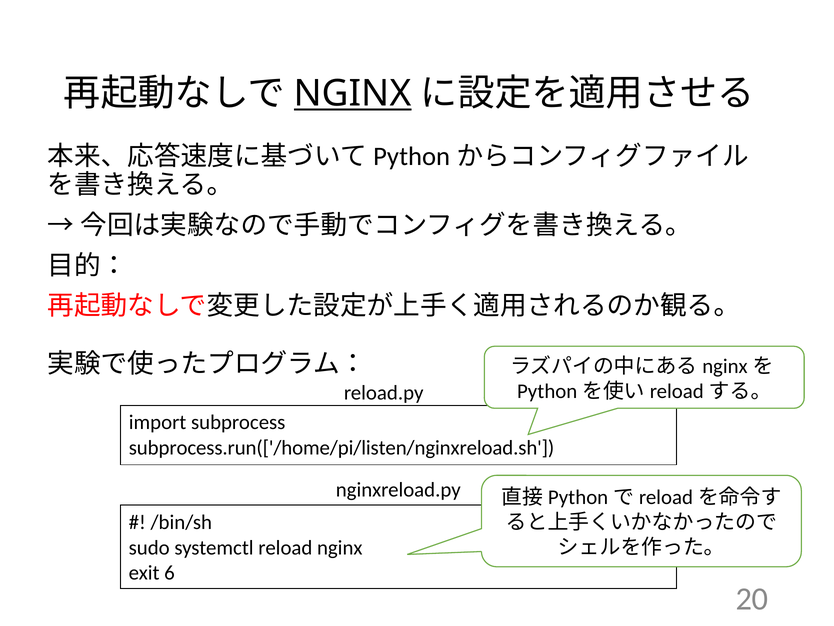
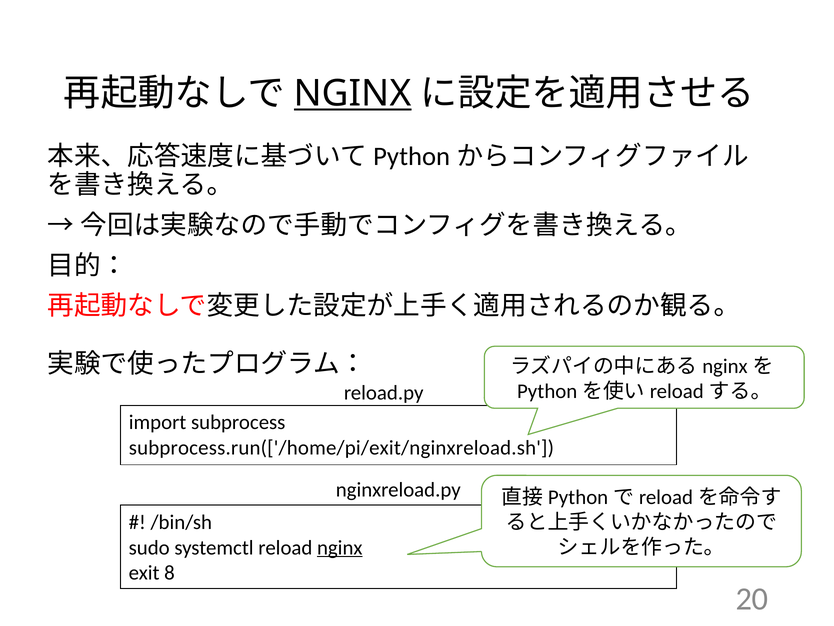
subprocess.run(['/home/pi/listen/nginxreload.sh: subprocess.run(['/home/pi/listen/nginxreload.sh -> subprocess.run(['/home/pi/exit/nginxreload.sh (341, 448)
nginx underline: none -> present (340, 547)
6: 6 -> 8 (169, 573)
